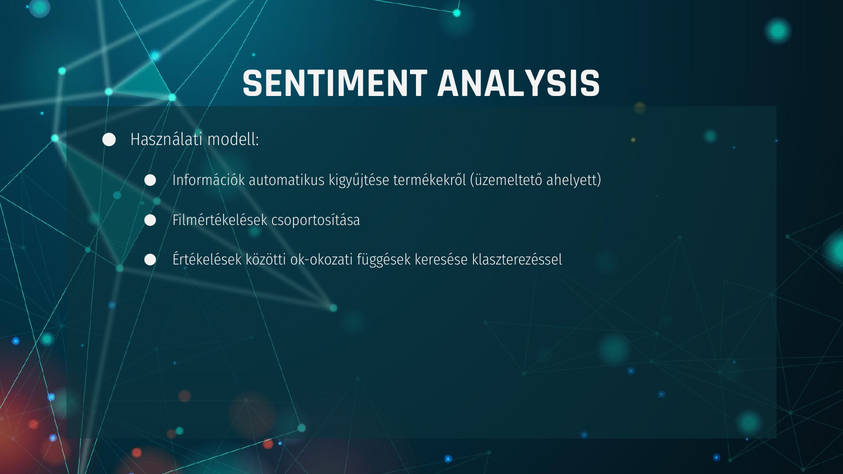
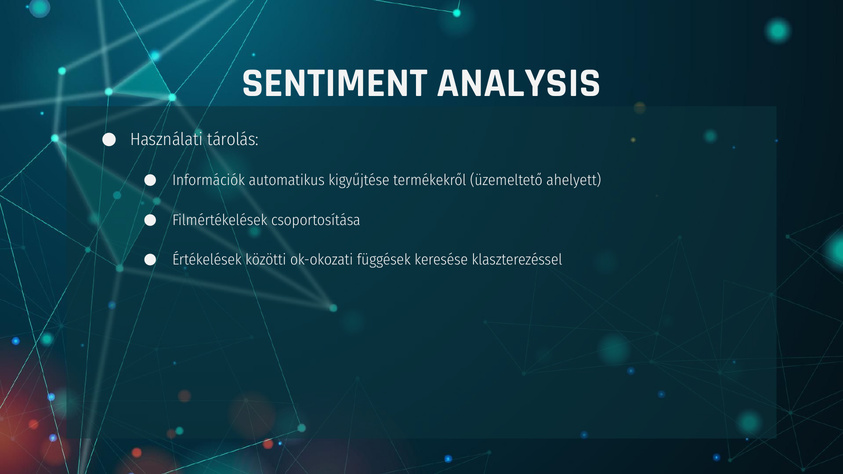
modell: modell -> tárolás (233, 140)
